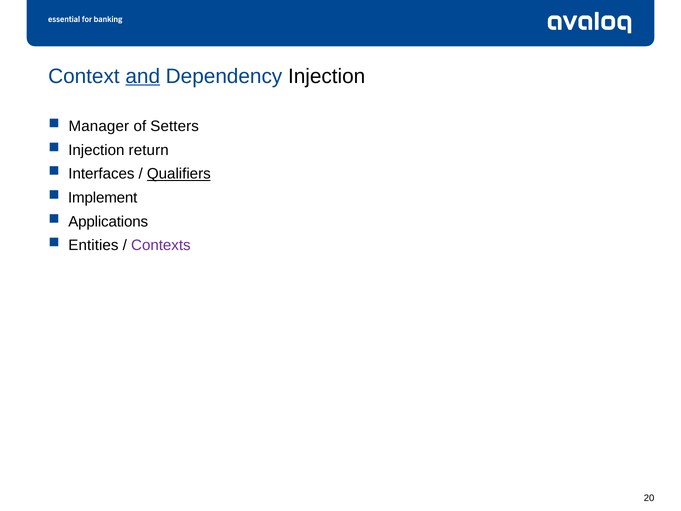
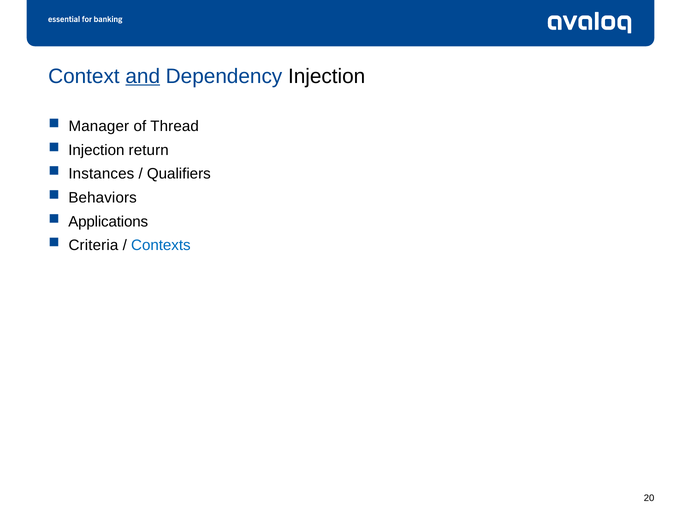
Setters: Setters -> Thread (175, 126)
Interfaces: Interfaces -> Instances (101, 174)
Qualifiers underline: present -> none (179, 174)
Implement: Implement -> Behaviors (103, 198)
Entities: Entities -> Criteria (93, 245)
Contexts colour: purple -> blue (161, 245)
